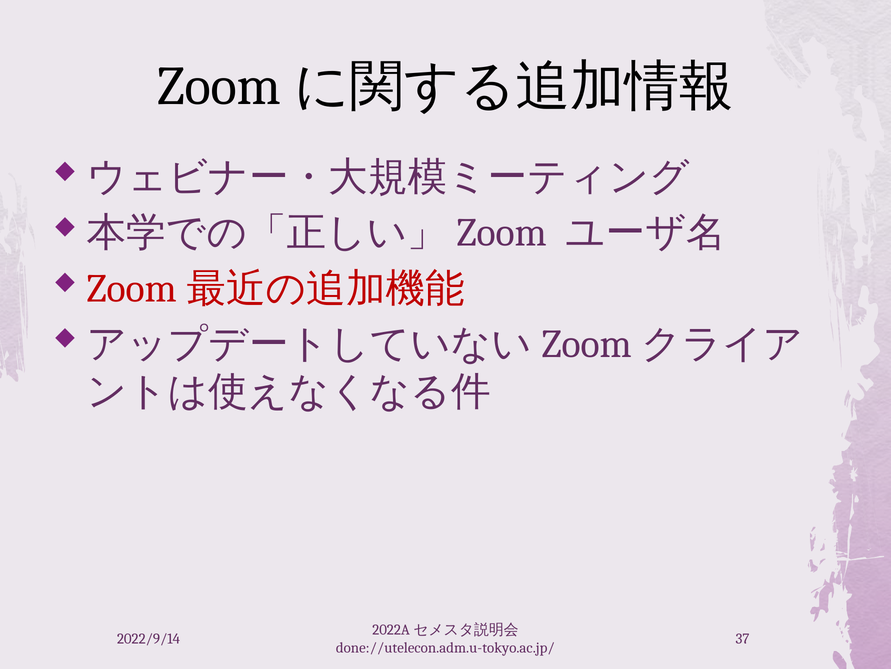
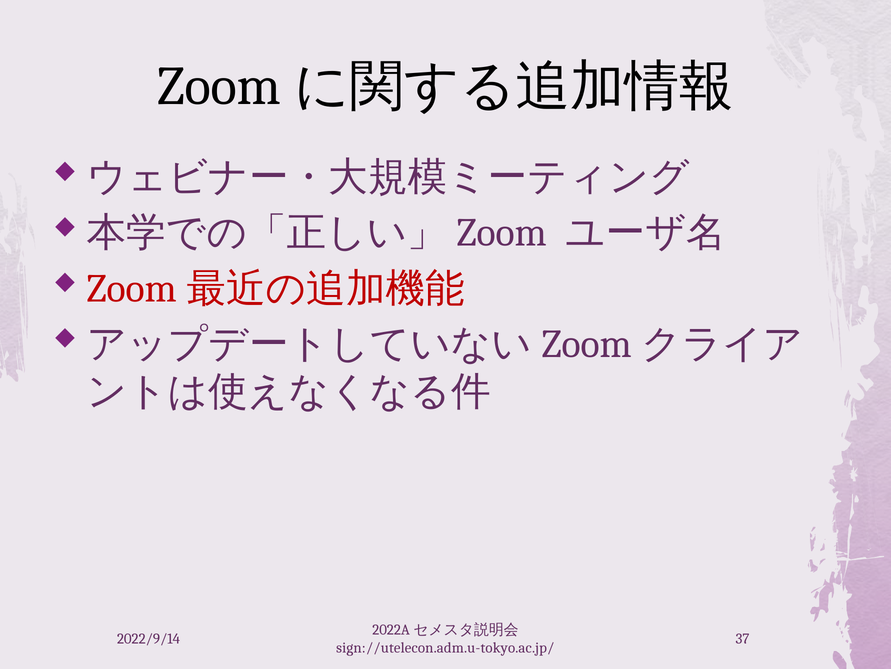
done://utelecon.adm.u-tokyo.ac.jp/: done://utelecon.adm.u-tokyo.ac.jp/ -> sign://utelecon.adm.u-tokyo.ac.jp/ (445, 647)
